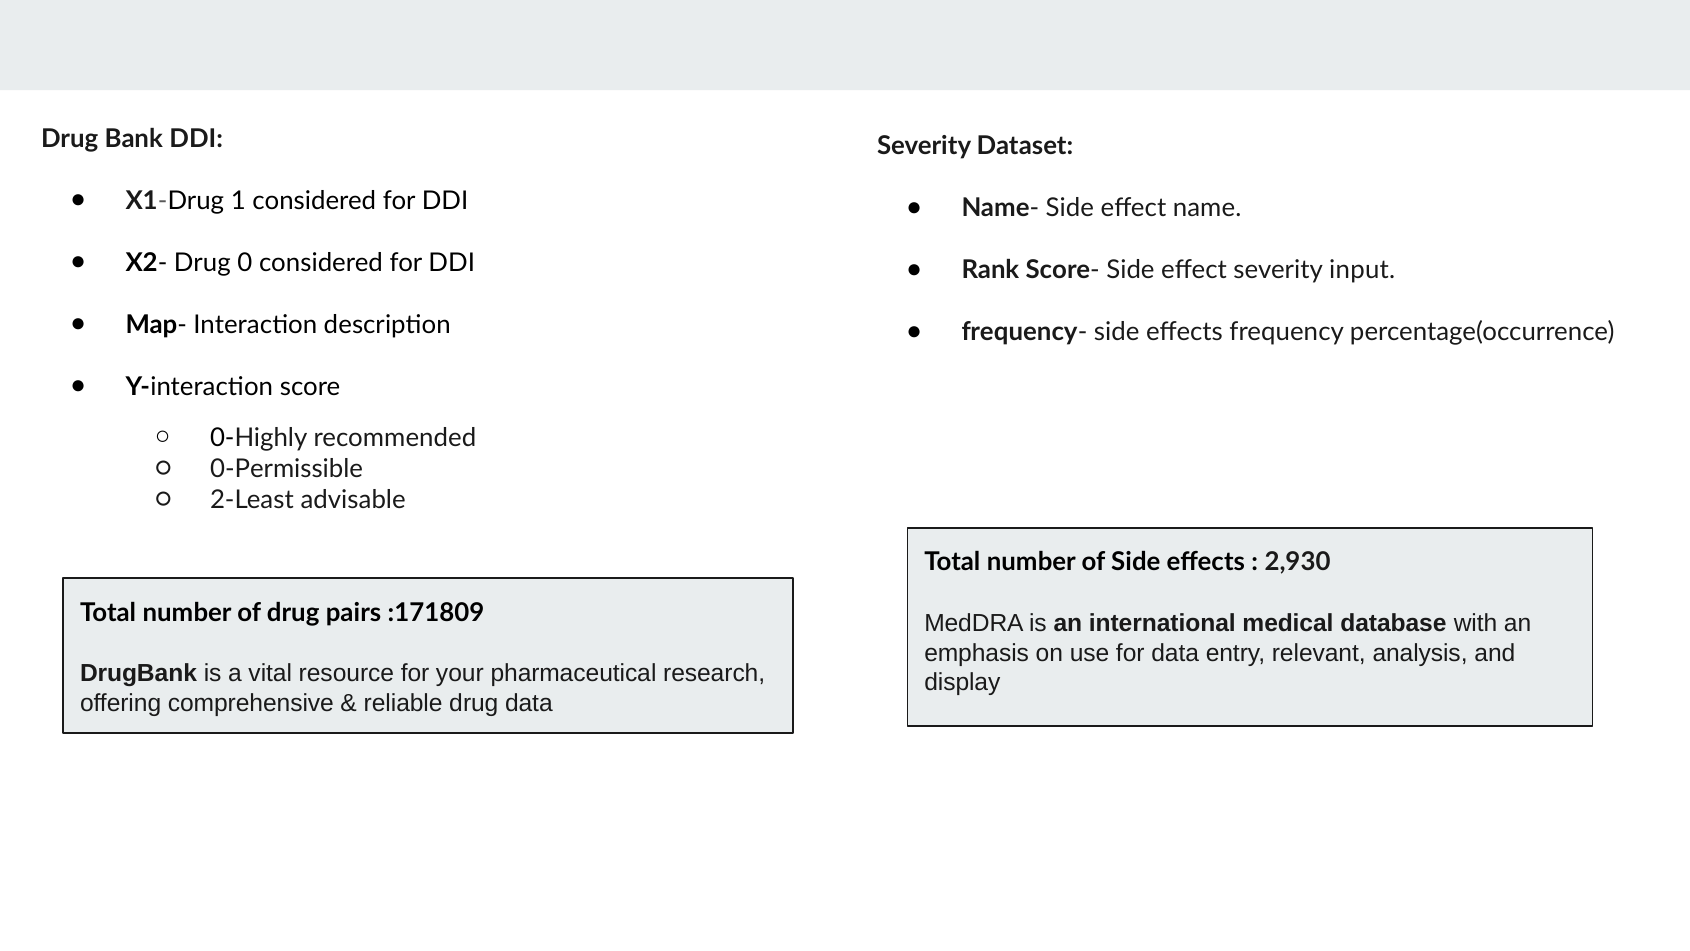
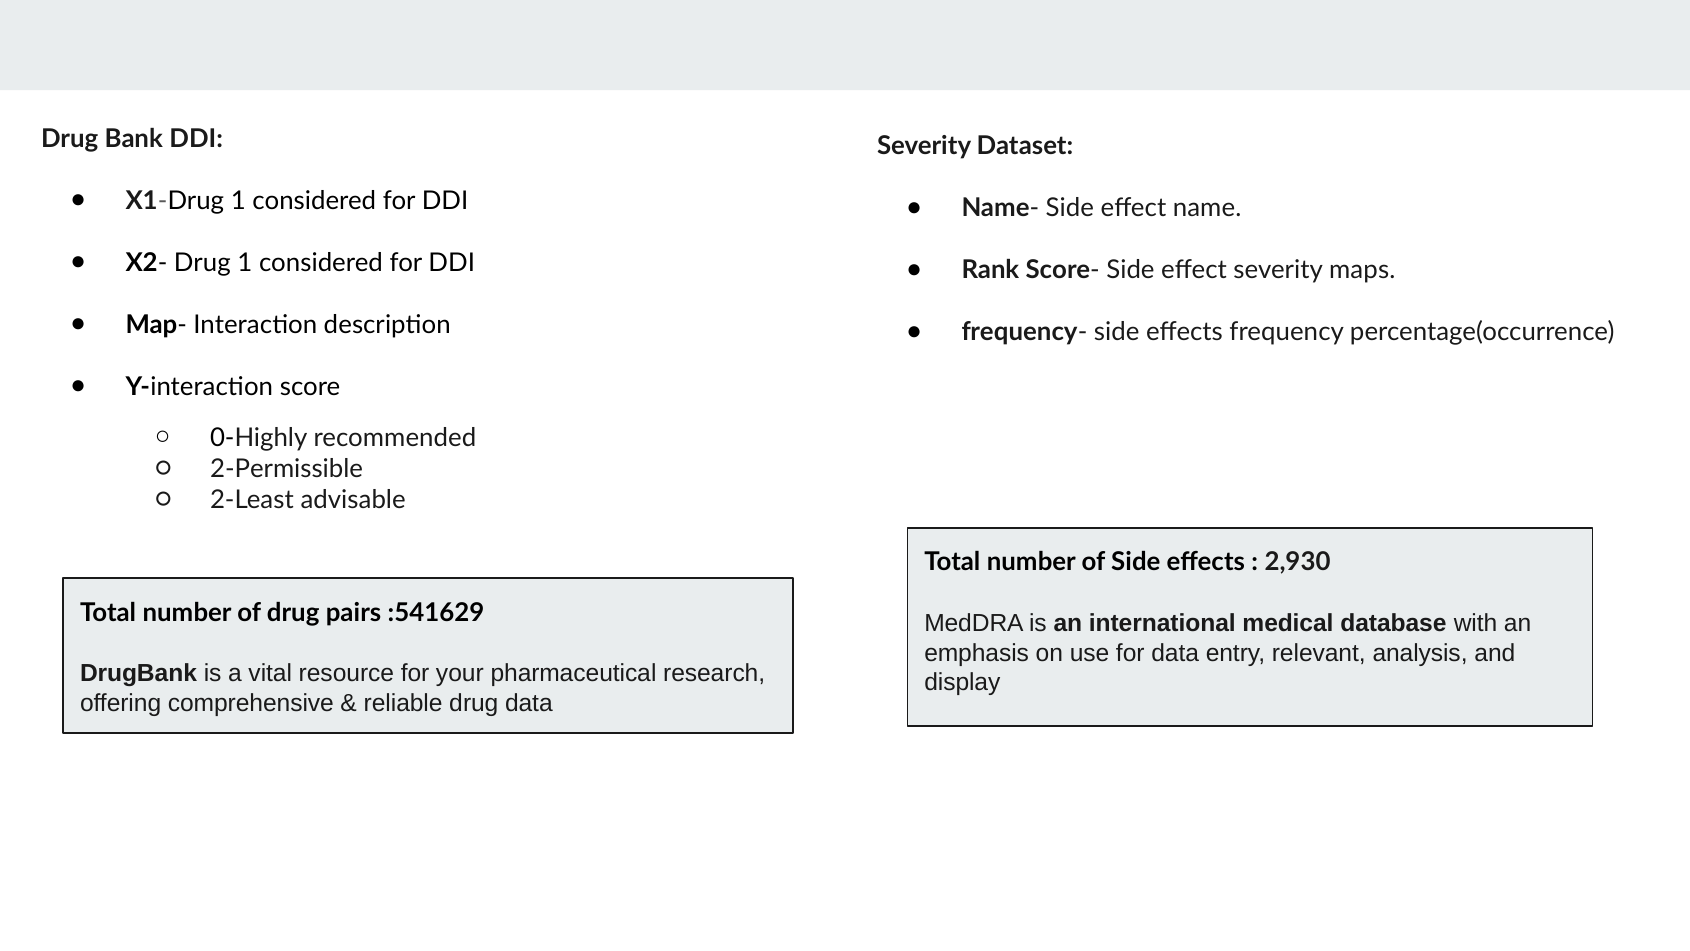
Drug 0: 0 -> 1 (245, 263)
input: input -> maps (1362, 270)
0-Permissible: 0-Permissible -> 2-Permissible (287, 468)
:171809: :171809 -> :541629 (436, 612)
